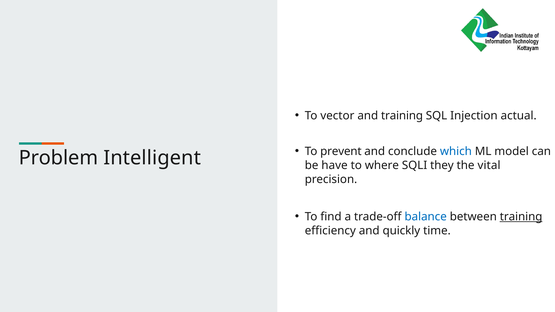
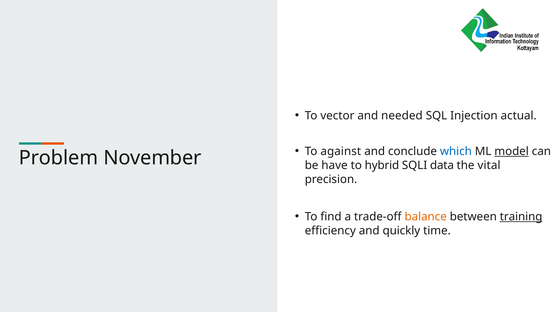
and training: training -> needed (402, 116)
prevent: prevent -> against (341, 152)
model underline: none -> present (512, 152)
Intelligent: Intelligent -> November (152, 158)
where: where -> hybrid (382, 165)
they: they -> data (442, 165)
balance colour: blue -> orange (426, 217)
